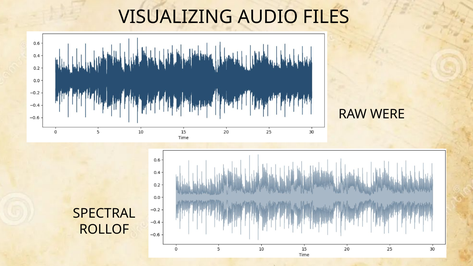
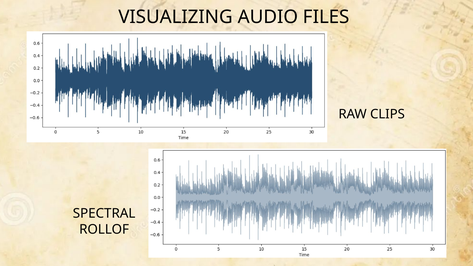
WERE: WERE -> CLIPS (387, 114)
